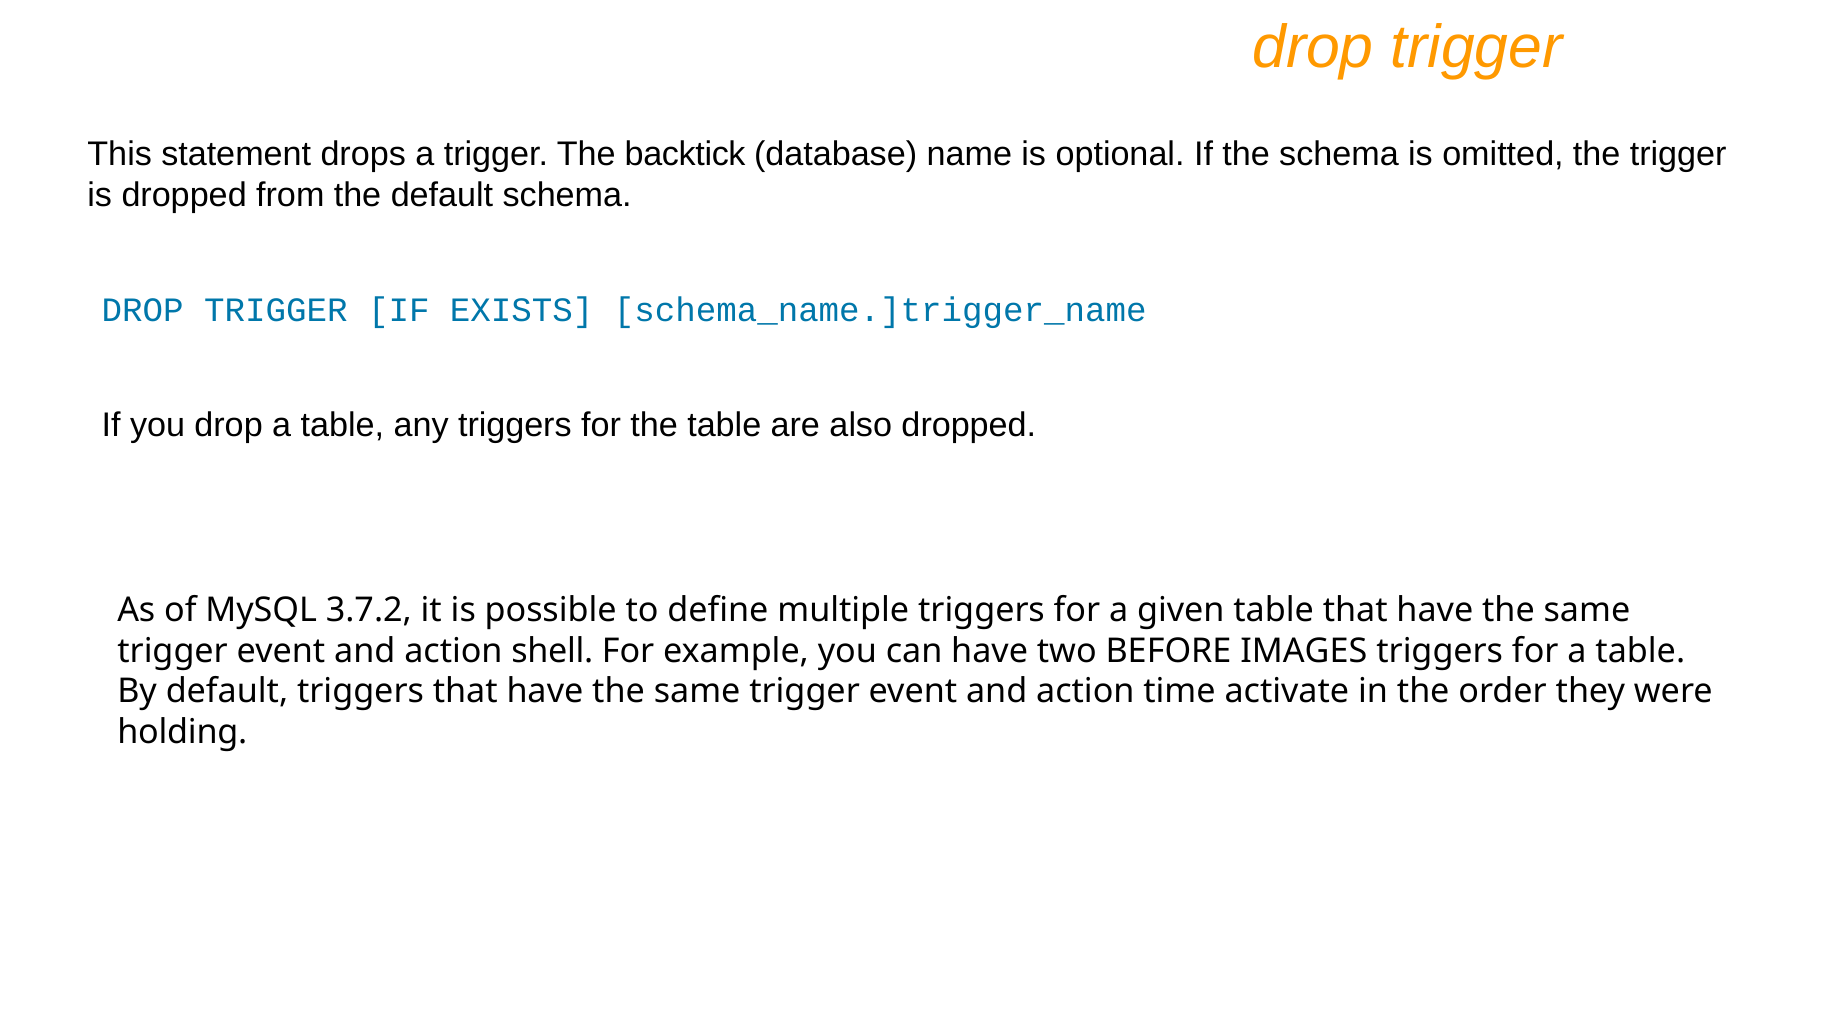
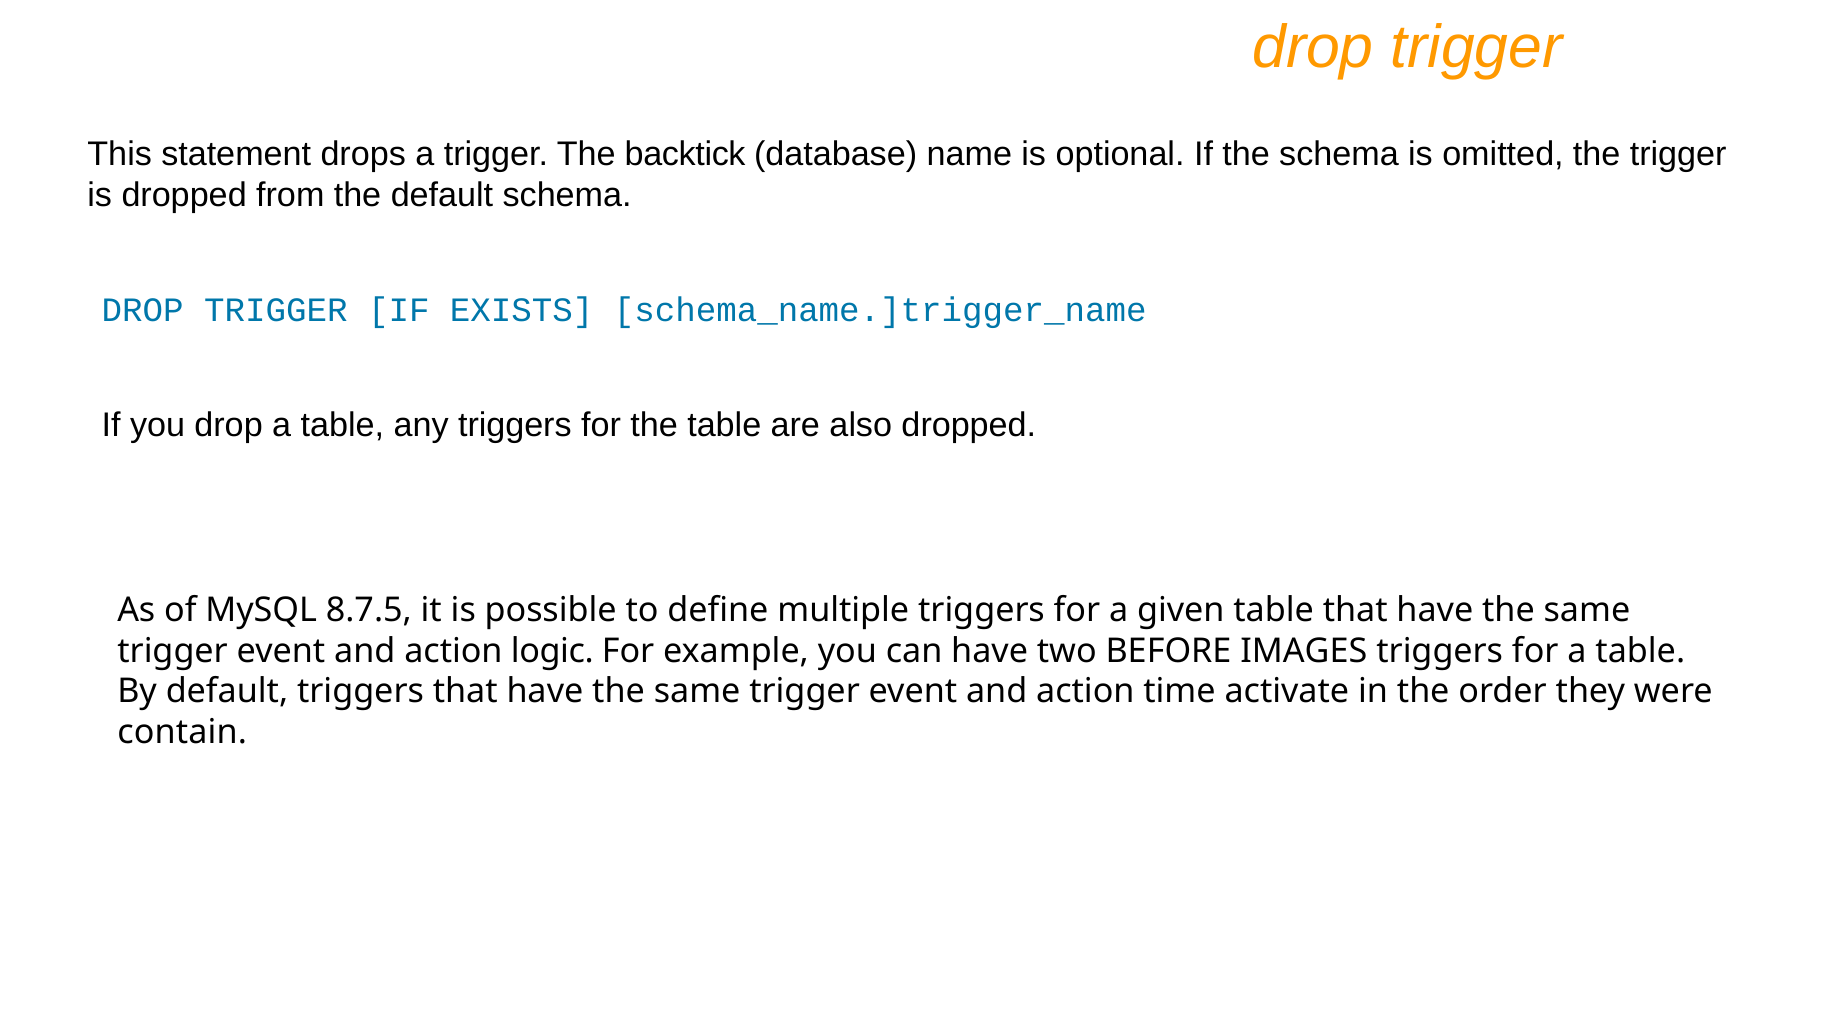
3.7.2: 3.7.2 -> 8.7.5 (369, 610)
shell: shell -> logic (552, 651)
holding: holding -> contain (182, 733)
